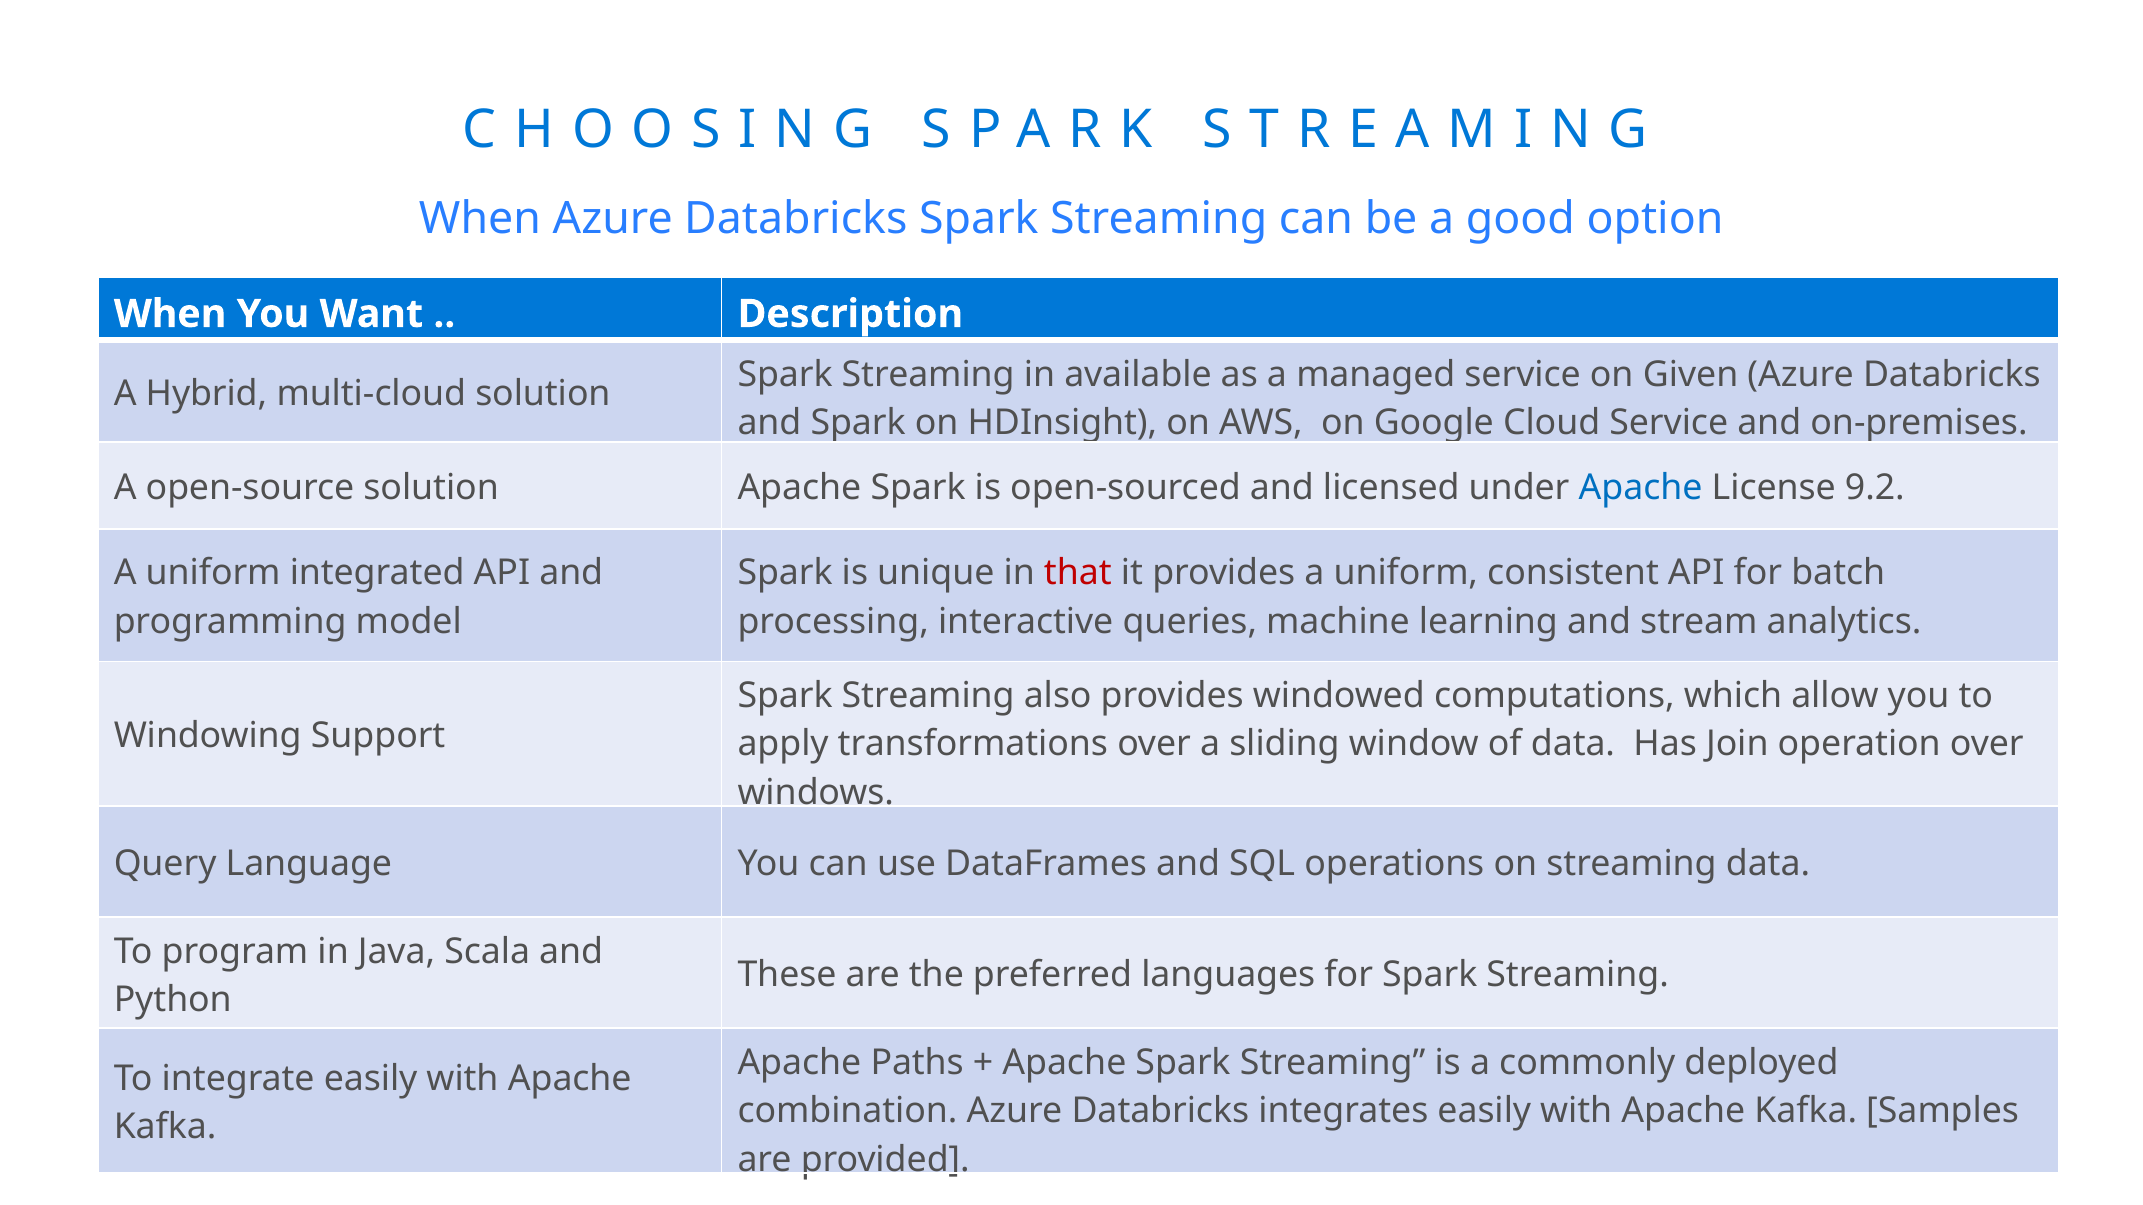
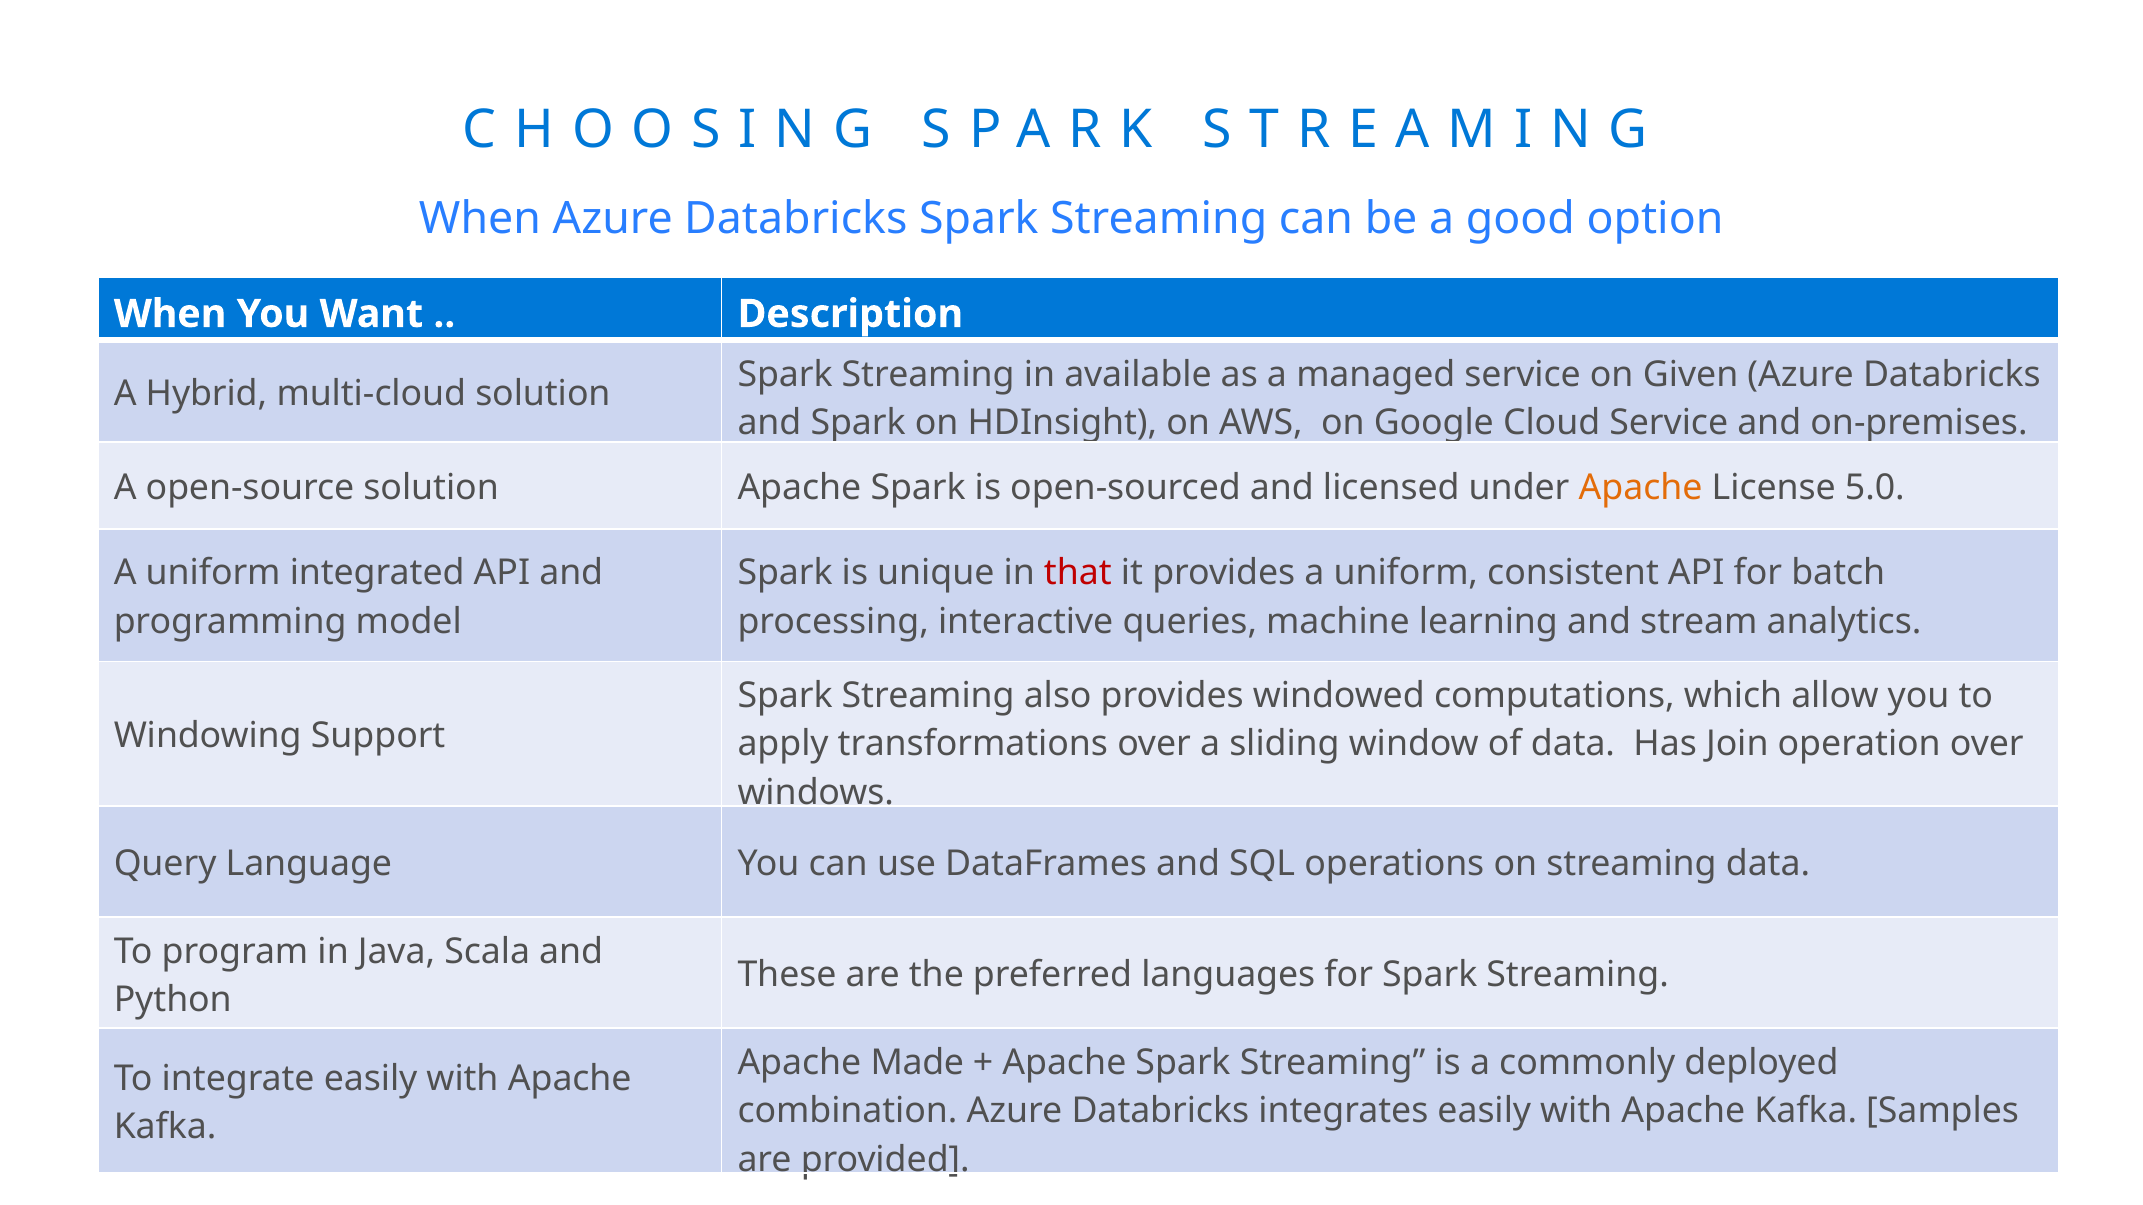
Apache colour: blue -> orange (1641, 488)
9.2: 9.2 -> 5.0 (1875, 488)
Paths: Paths -> Made (917, 1063)
